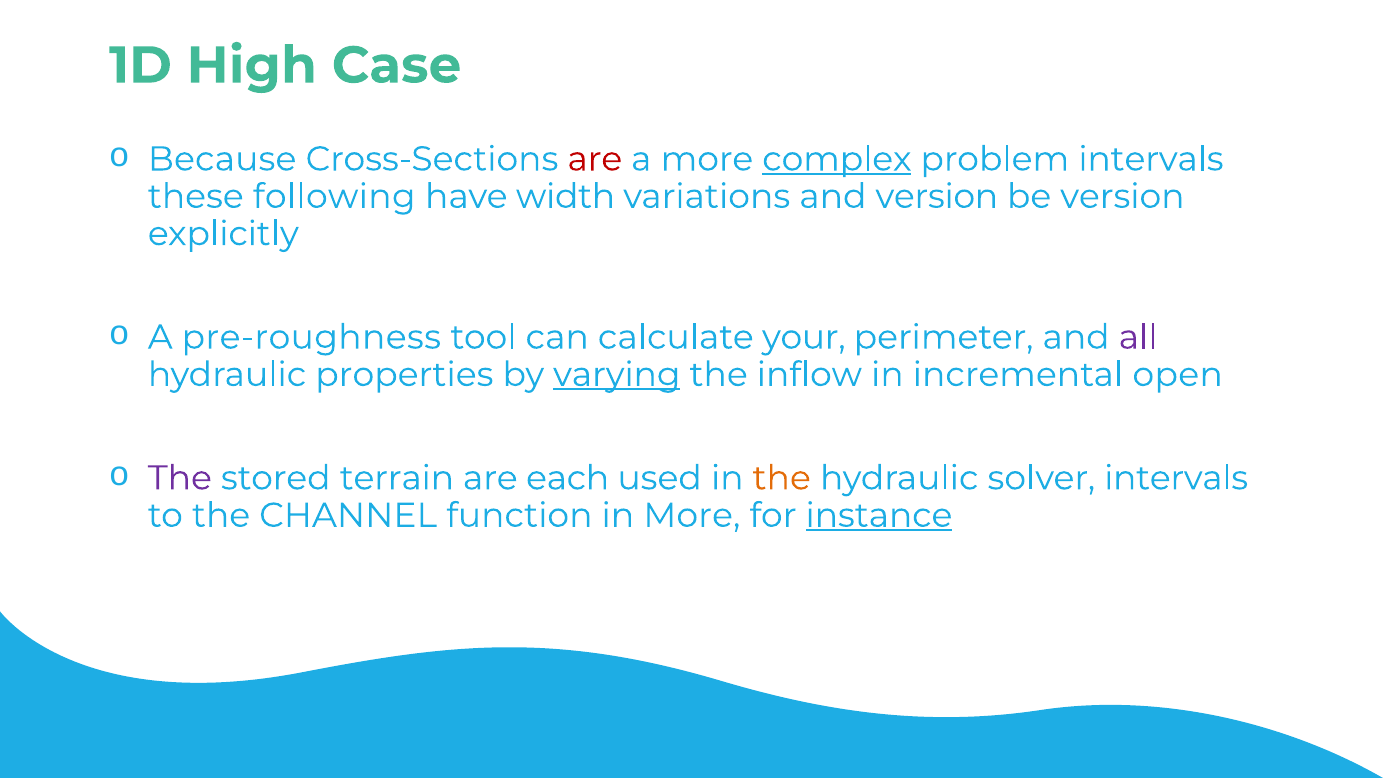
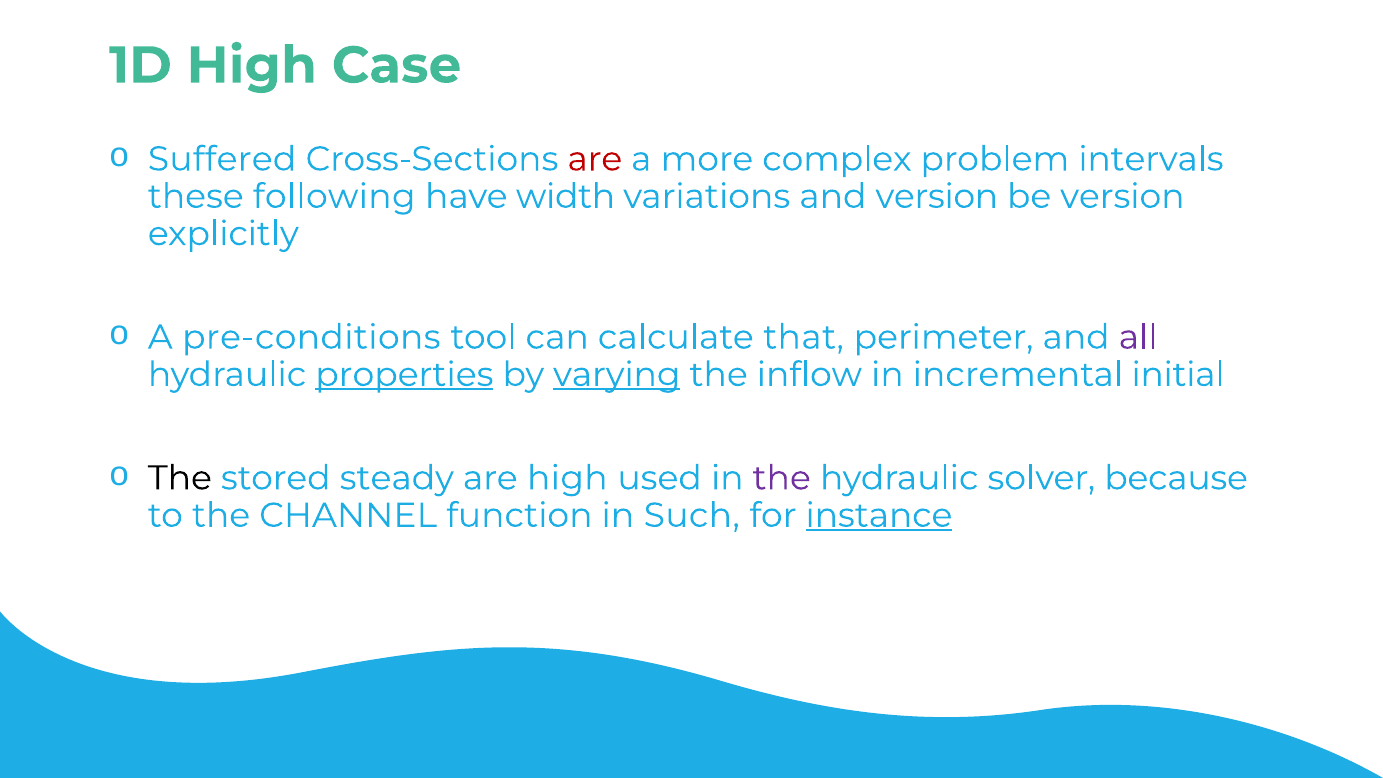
Because: Because -> Suffered (222, 159)
complex underline: present -> none (837, 159)
pre-roughness: pre-roughness -> pre-conditions (311, 337)
your: your -> that (803, 337)
properties underline: none -> present (404, 375)
open: open -> initial (1178, 375)
The colour: purple -> black (180, 478)
terrain: terrain -> steady (397, 478)
are each: each -> high (567, 478)
the colour: orange -> purple (782, 478)
solver intervals: intervals -> because (1176, 478)
in More: More -> Such (692, 515)
